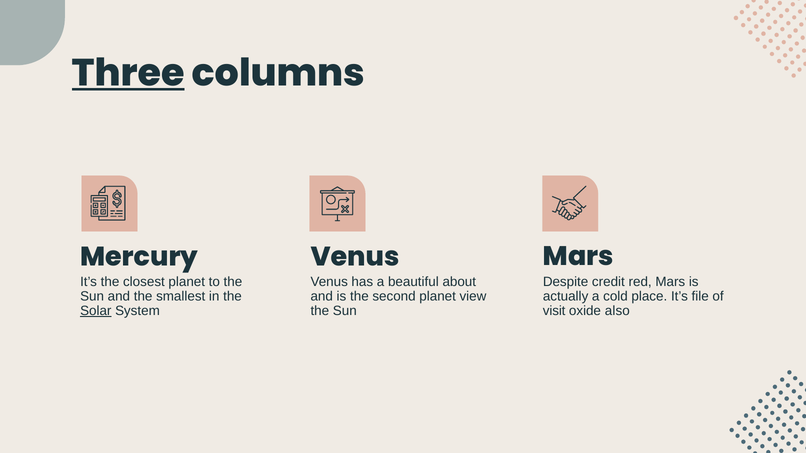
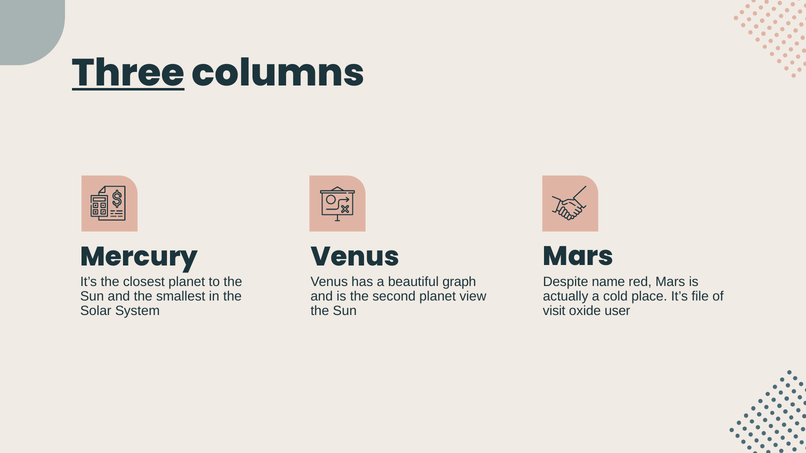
credit: credit -> name (608, 282)
about: about -> graph (459, 282)
Solar underline: present -> none (96, 311)
also: also -> user (617, 311)
